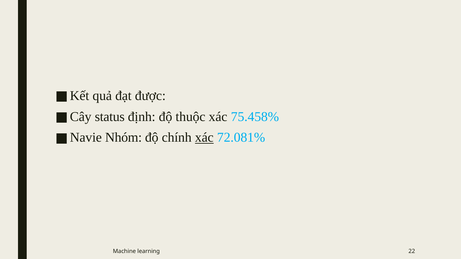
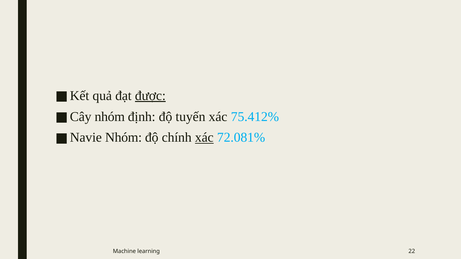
được underline: none -> present (150, 96)
status: status -> nhóm (110, 117)
thuộc: thuộc -> tuyến (190, 117)
75.458%: 75.458% -> 75.412% (255, 117)
